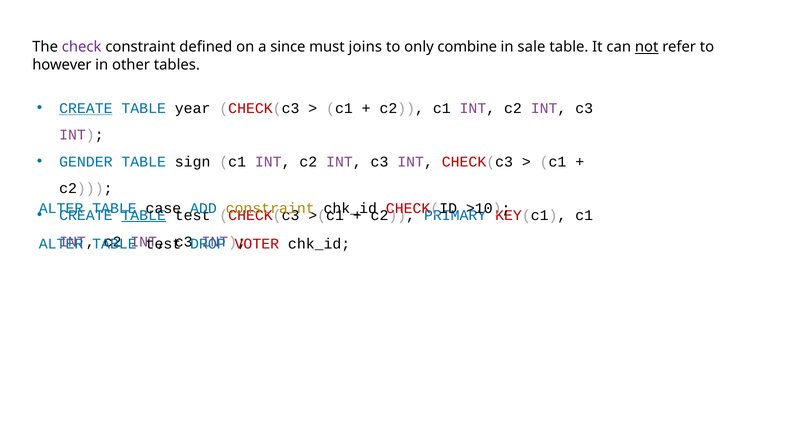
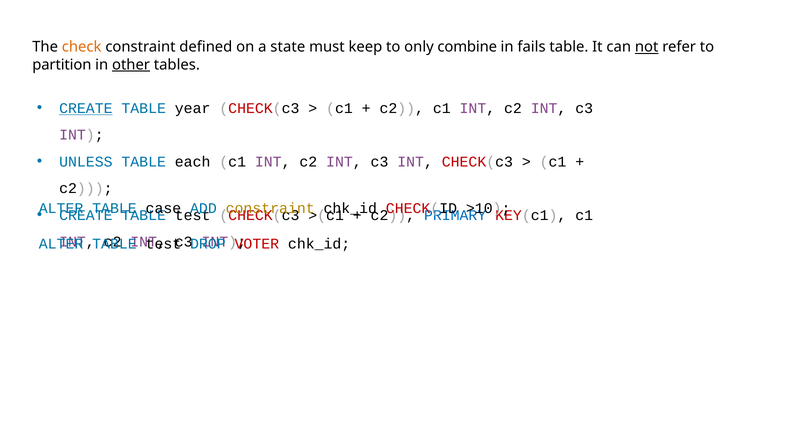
check colour: purple -> orange (82, 47)
since: since -> state (288, 47)
joins: joins -> keep (365, 47)
sale: sale -> fails (532, 47)
however: however -> partition (62, 65)
other underline: none -> present (131, 65)
GENDER: GENDER -> UNLESS (86, 162)
sign: sign -> each (193, 162)
TABLE underline: present -> none (144, 215)
